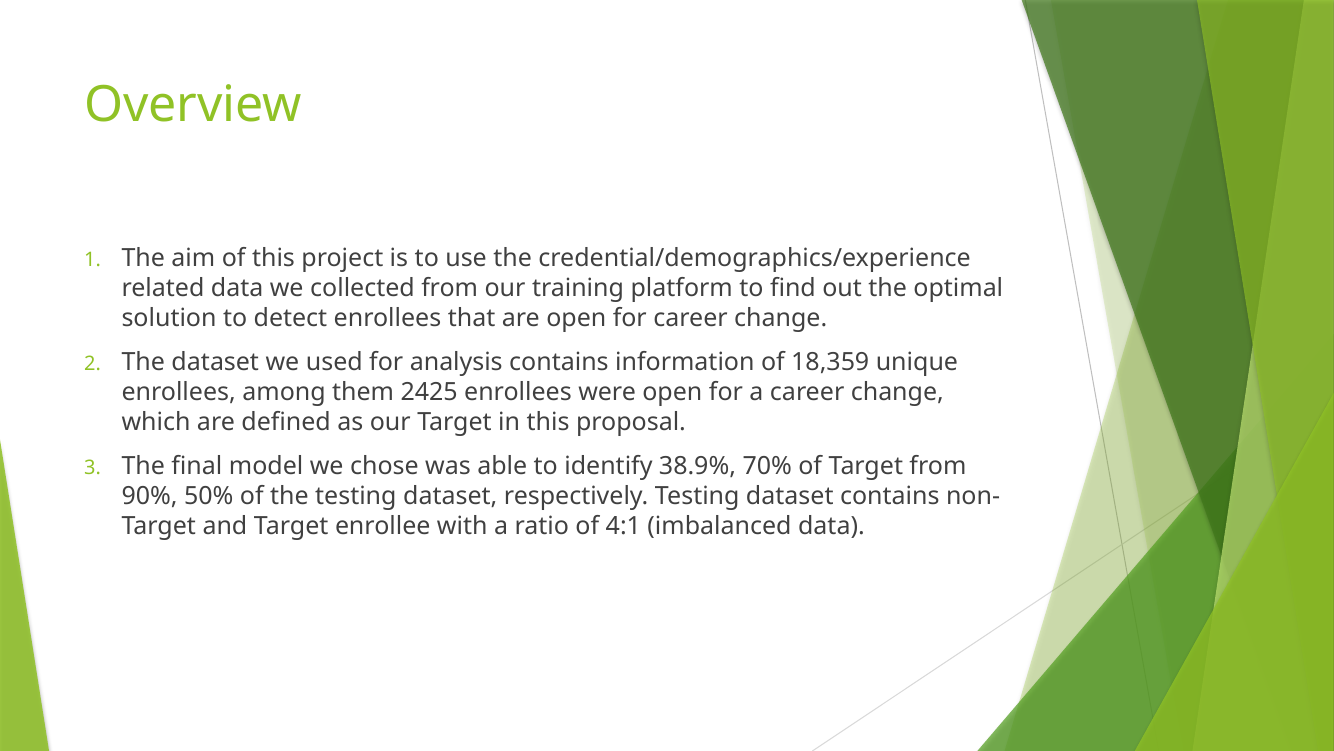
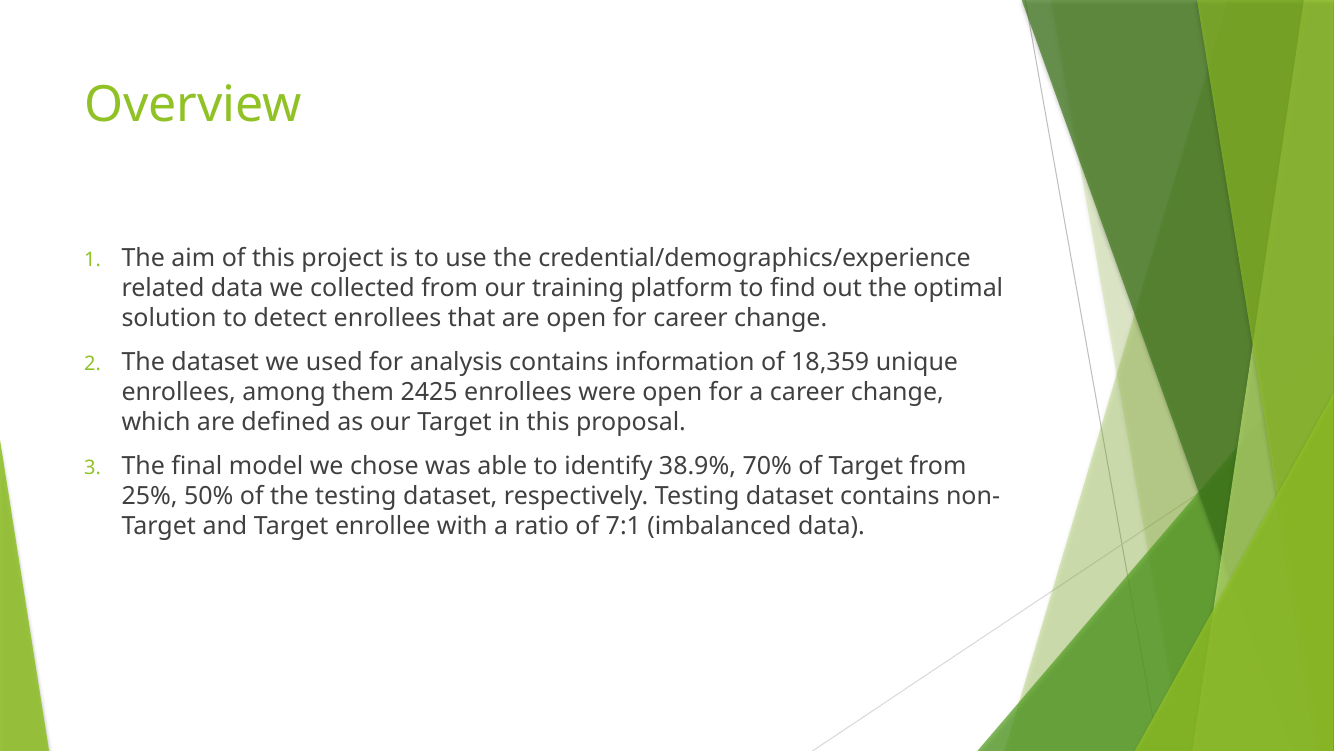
90%: 90% -> 25% (150, 496)
4:1: 4:1 -> 7:1 (623, 526)
